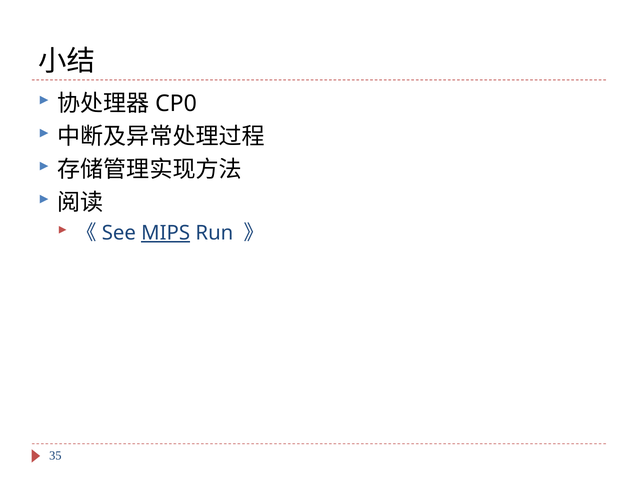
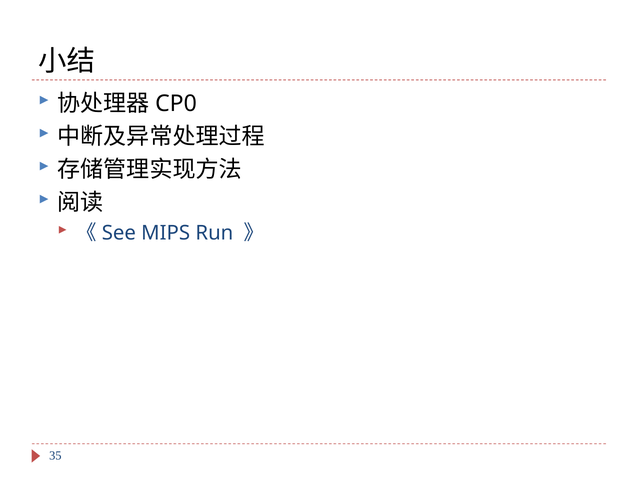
MIPS underline: present -> none (166, 233)
